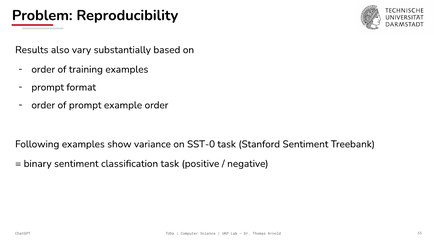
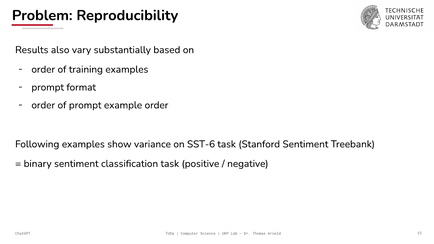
SST-0: SST-0 -> SST-6 (201, 144)
